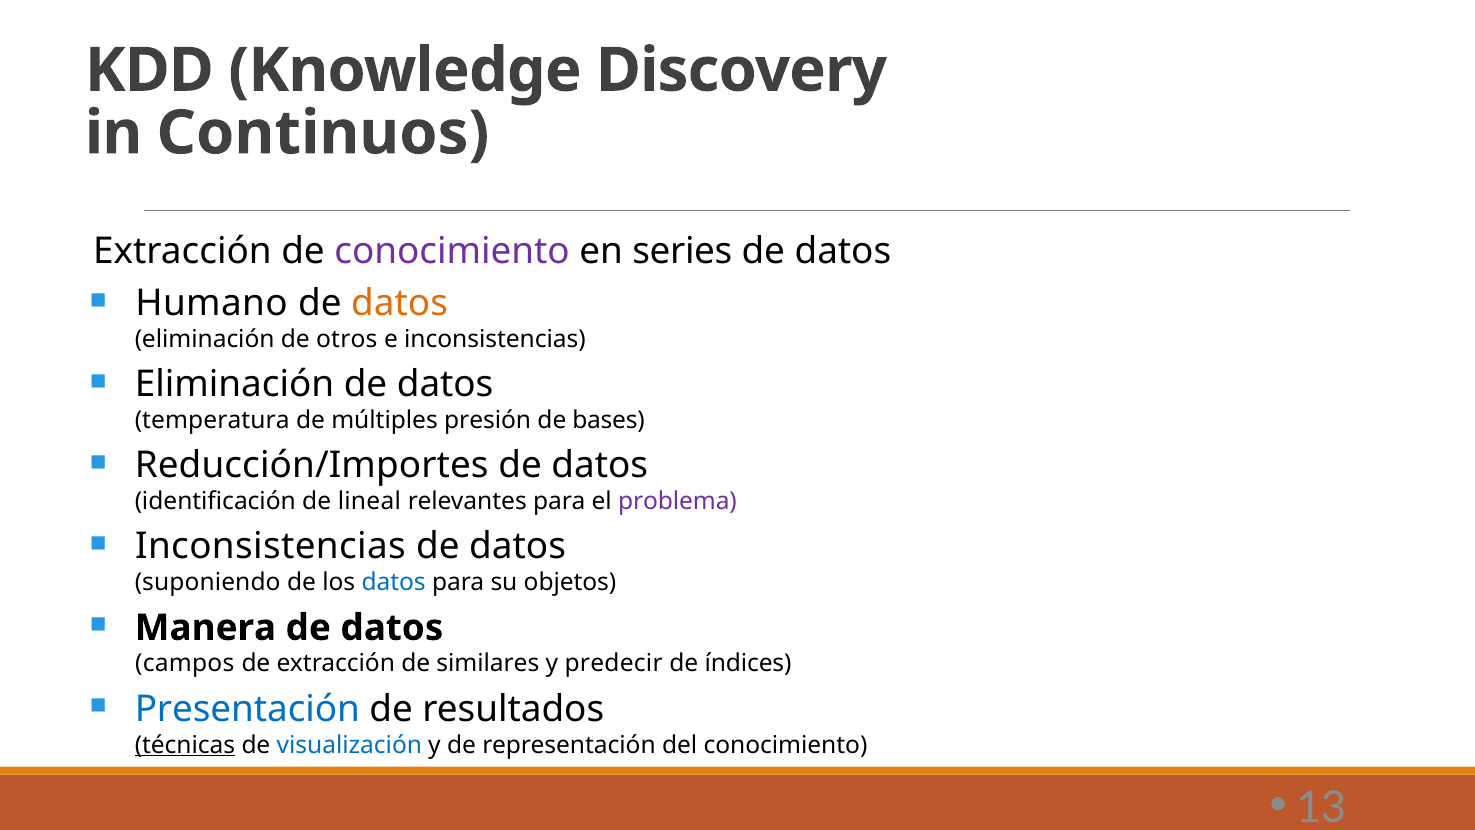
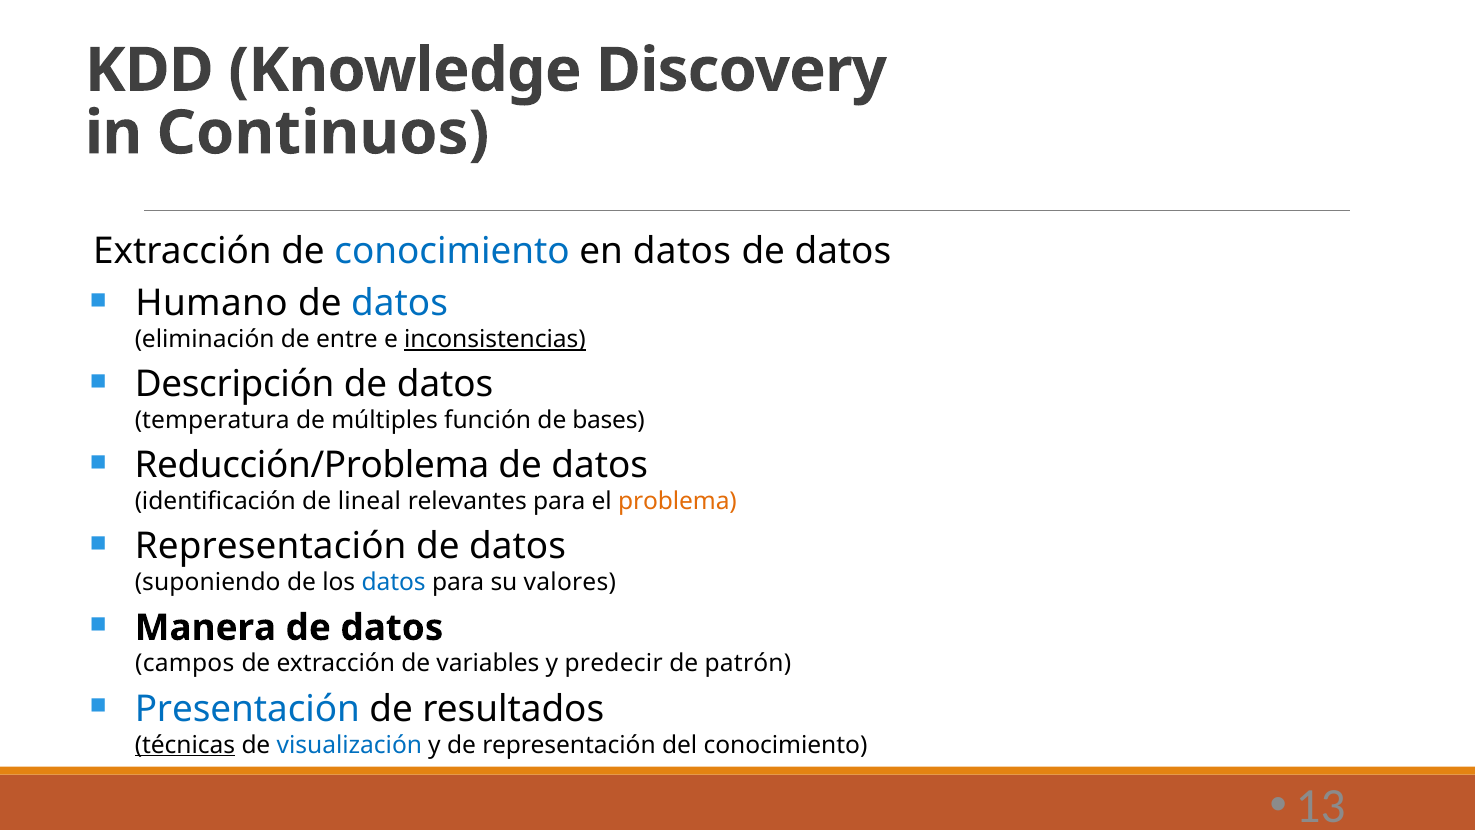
conocimiento colour: purple -> blue (452, 252)
en series: series -> datos (682, 252)
datos colour: orange -> blue (400, 303)
otros: otros -> entre (347, 339)
inconsistencias underline: none -> present (495, 339)
Eliminación: Eliminación -> Descripción (235, 384)
presión: presión -> función (488, 420)
Reducción/Importes: Reducción/Importes -> Reducción/Problema (312, 465)
problema colour: purple -> orange (677, 501)
Inconsistencias: Inconsistencias -> Representación (271, 546)
objetos: objetos -> valores (570, 582)
similares: similares -> variables (488, 664)
índices: índices -> patrón (748, 664)
